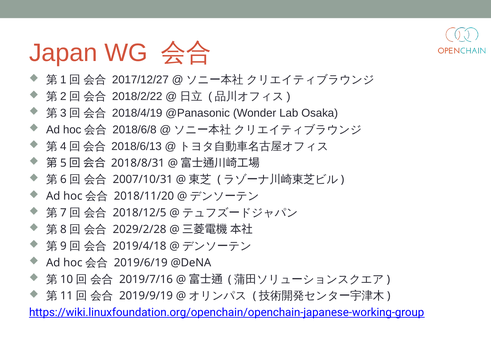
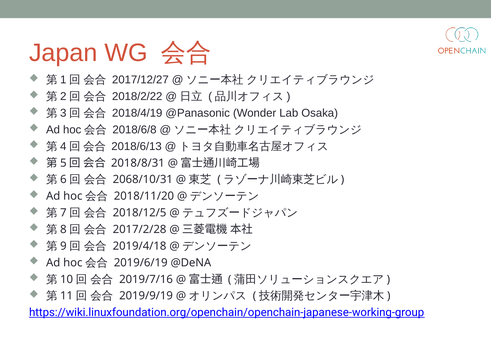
2007/10/31: 2007/10/31 -> 2068/10/31 (143, 180)
2029/2/28: 2029/2/28 -> 2017/2/28 (140, 229)
